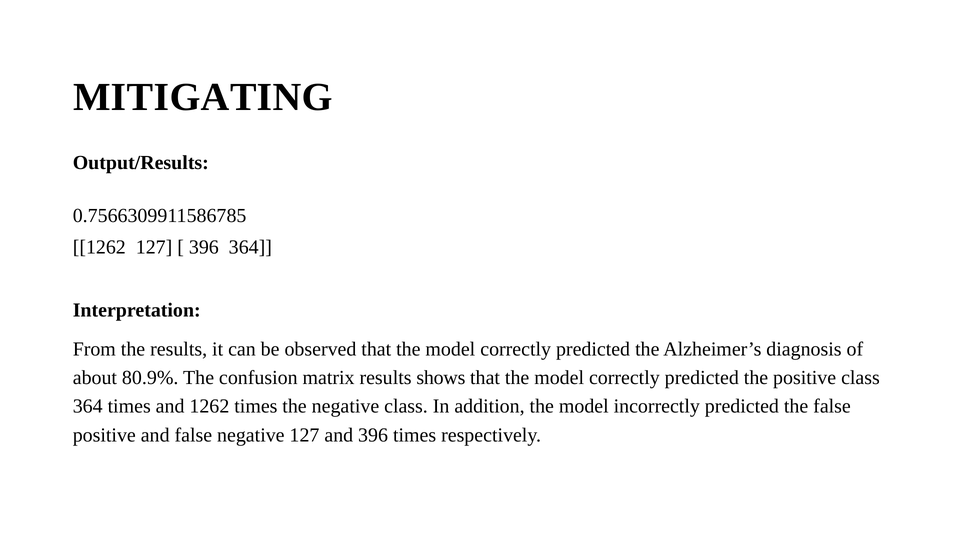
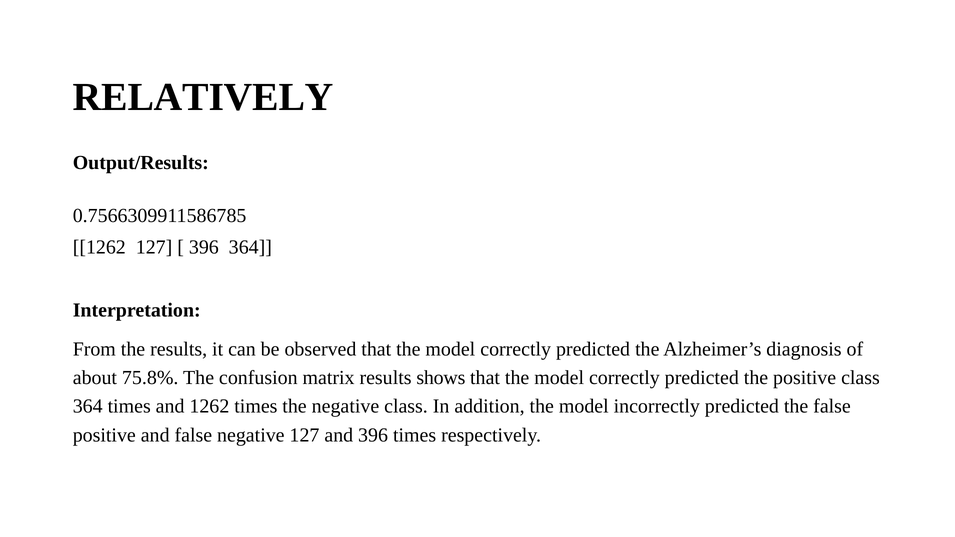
MITIGATING: MITIGATING -> RELATIVELY (203, 97)
80.9%: 80.9% -> 75.8% (150, 378)
